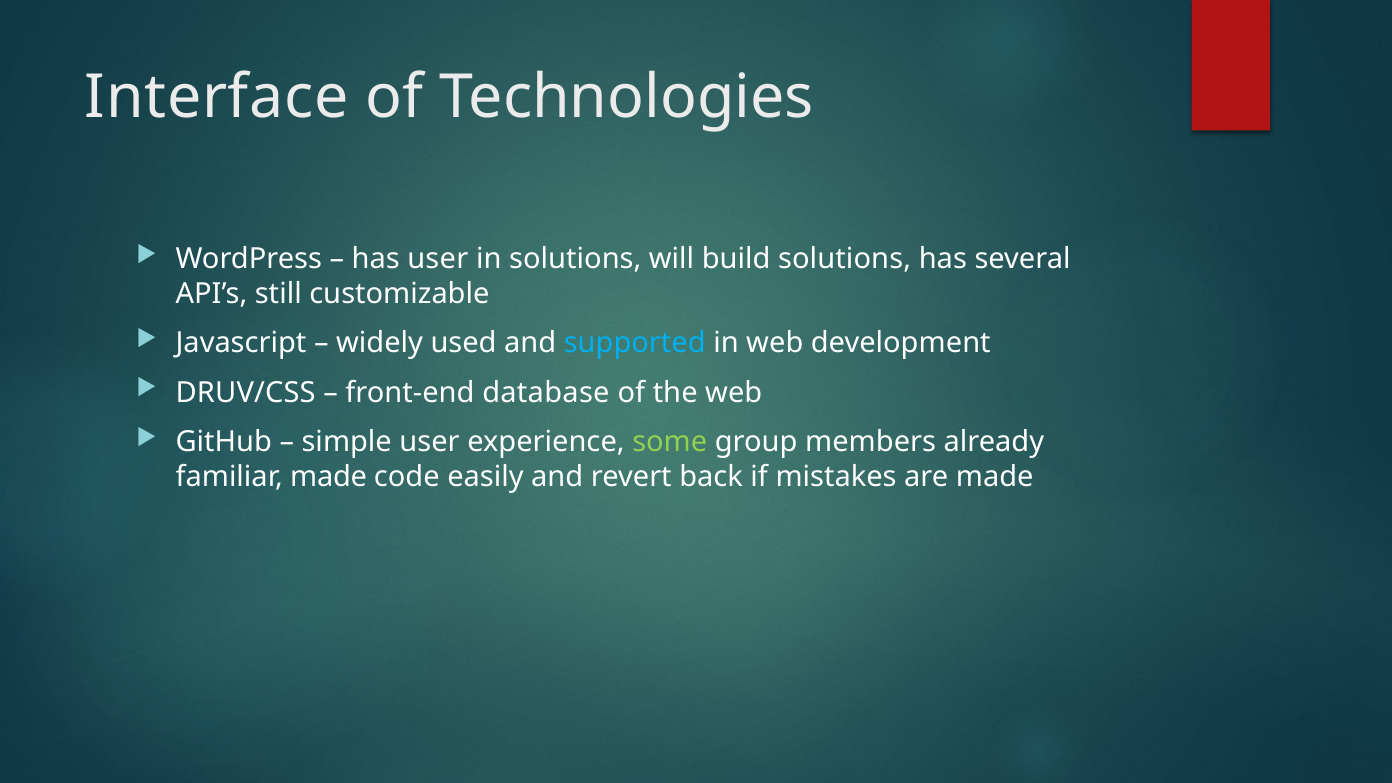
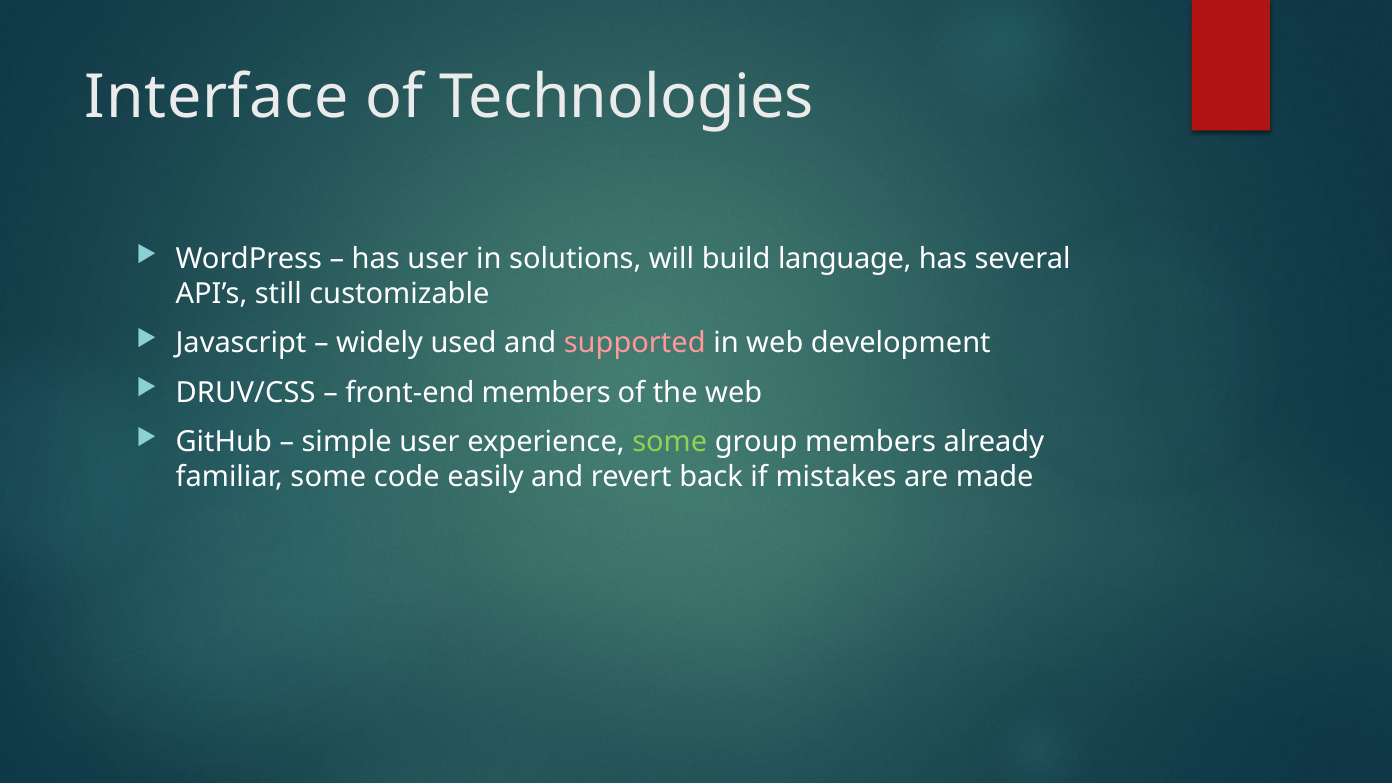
build solutions: solutions -> language (845, 259)
supported colour: light blue -> pink (635, 343)
front-end database: database -> members (546, 393)
familiar made: made -> some (328, 477)
